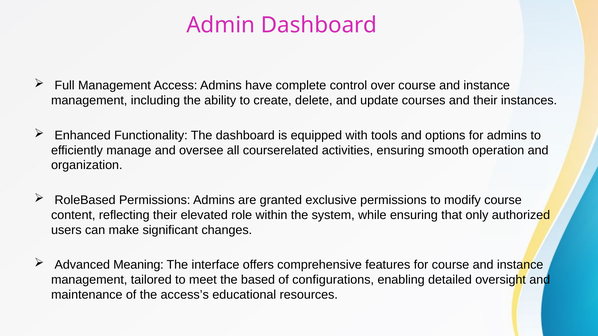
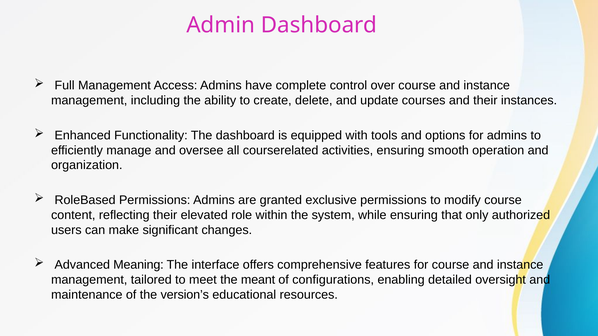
based: based -> meant (258, 280)
access’s: access’s -> version’s (185, 295)
